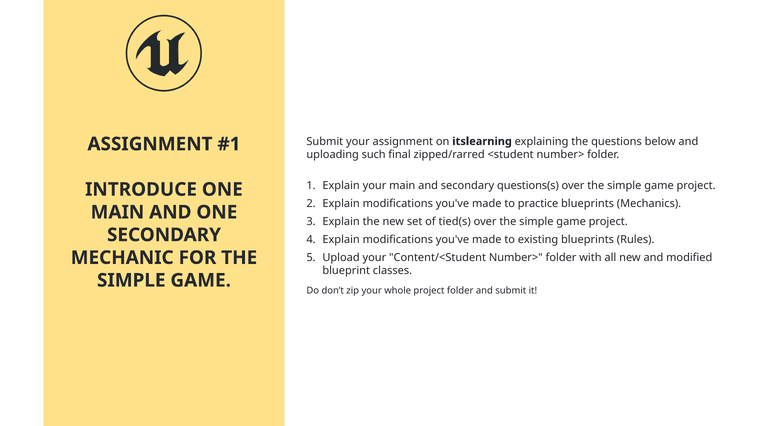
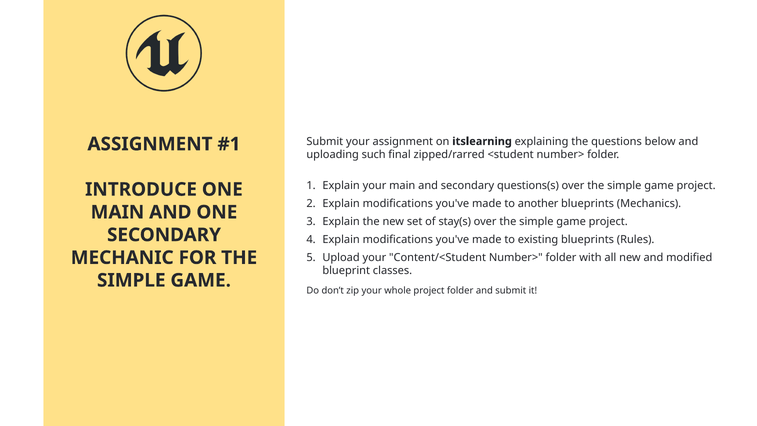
practice: practice -> another (538, 204)
tied(s: tied(s -> stay(s (455, 222)
